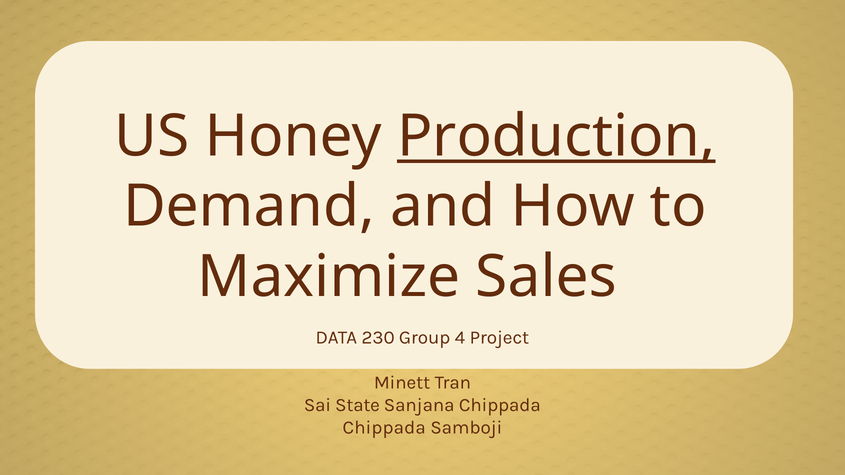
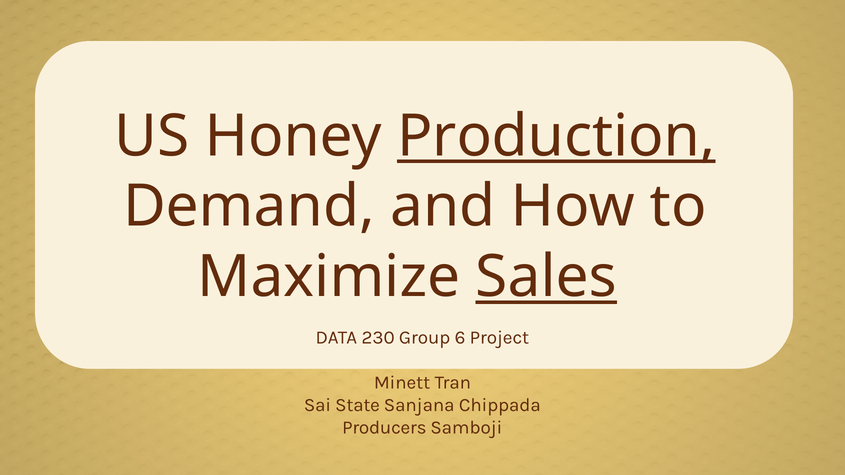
Sales underline: none -> present (546, 277)
4: 4 -> 6 (460, 338)
Chippada: Chippada -> Producers (384, 428)
